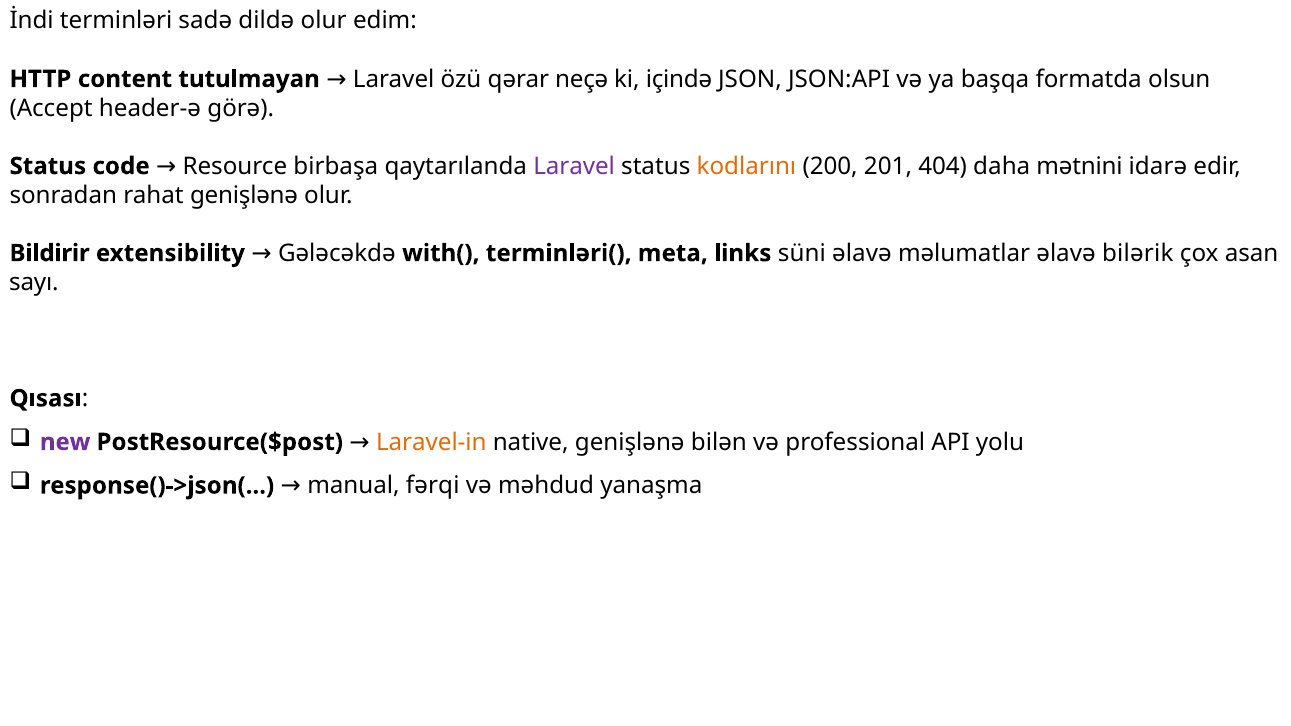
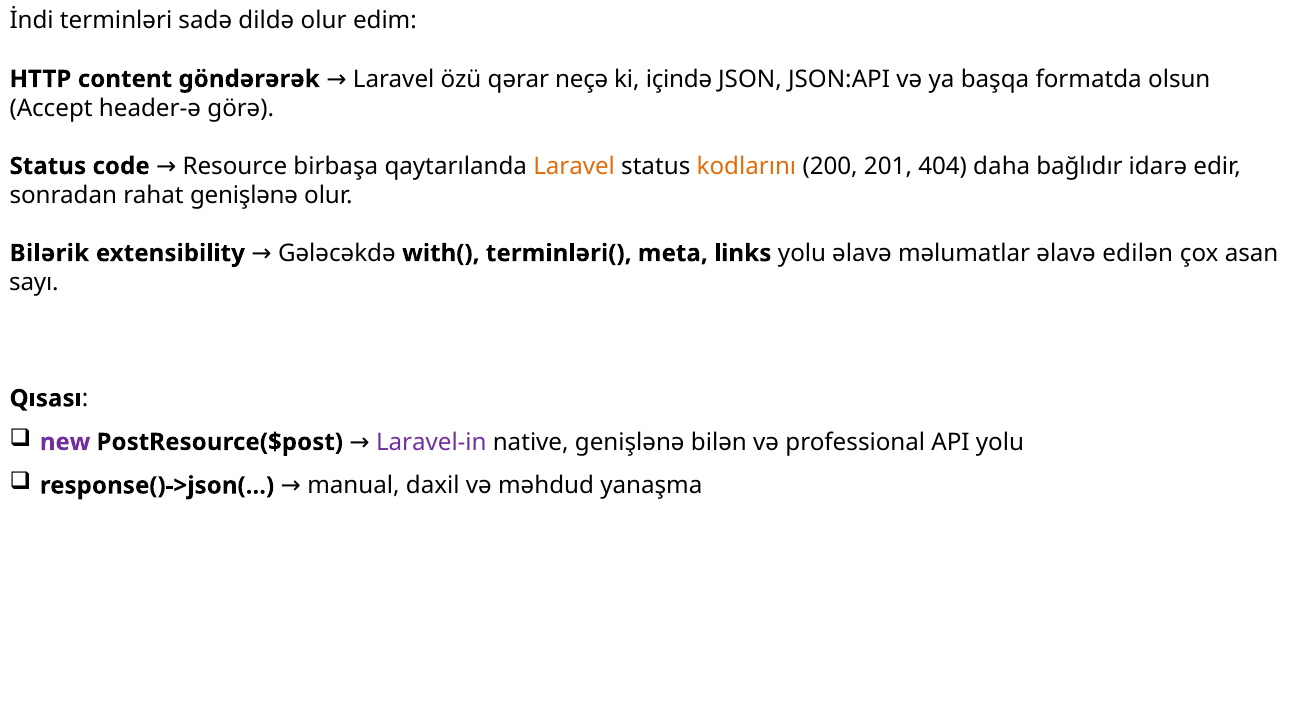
tutulmayan: tutulmayan -> göndərərək (249, 79)
Laravel colour: purple -> orange (574, 166)
mətnini: mətnini -> bağlıdır (1080, 166)
links süni: süni -> yolu (802, 253)
bilərik: bilərik -> edilən (1138, 253)
Bildirir: Bildirir -> Bilərik (49, 253)
Laravel-in colour: orange -> purple (431, 442)
fərqi: fərqi -> daxil (433, 486)
